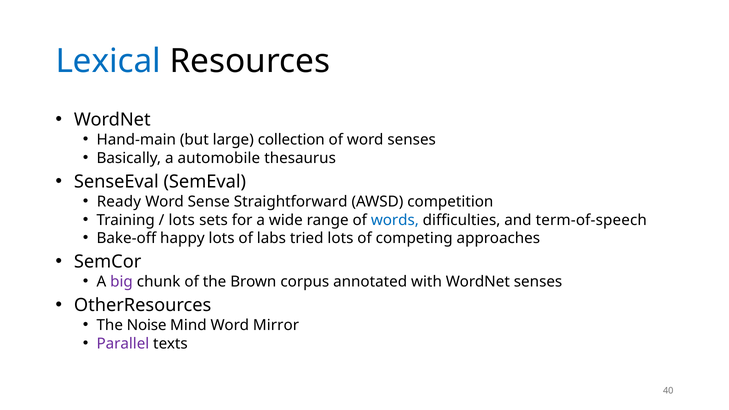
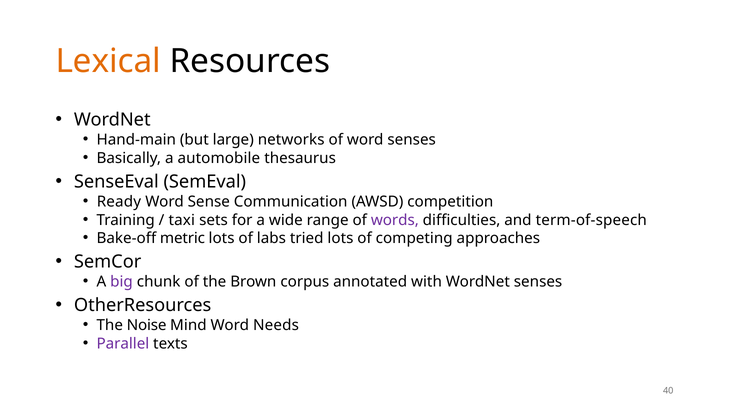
Lexical colour: blue -> orange (108, 61)
collection: collection -> networks (291, 140)
Straightforward: Straightforward -> Communication (291, 202)
lots: lots -> taxi (182, 220)
words colour: blue -> purple (395, 220)
happy: happy -> metric (182, 238)
Mirror: Mirror -> Needs (276, 325)
